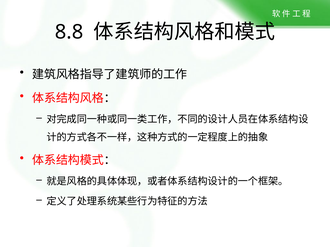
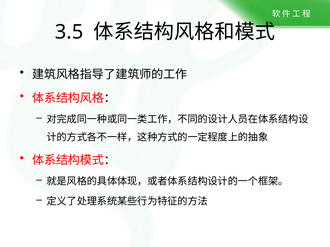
8.8: 8.8 -> 3.5 (69, 32)
